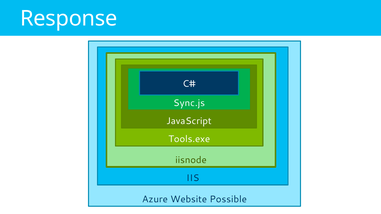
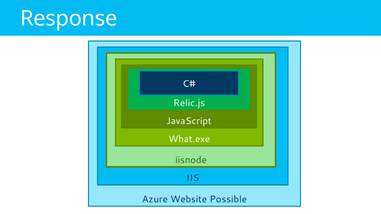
Sync.js: Sync.js -> Relic.js (189, 103)
Tools.exe: Tools.exe -> What.exe (189, 139)
